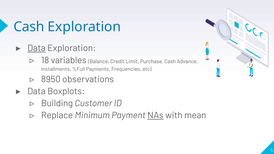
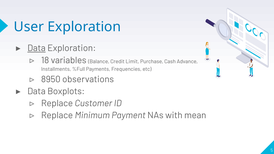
Cash: Cash -> User (29, 27)
Building: Building -> Replace (57, 103)
NAs underline: present -> none (155, 115)
